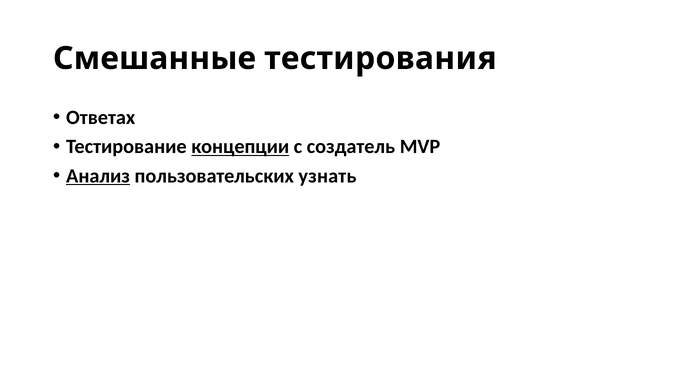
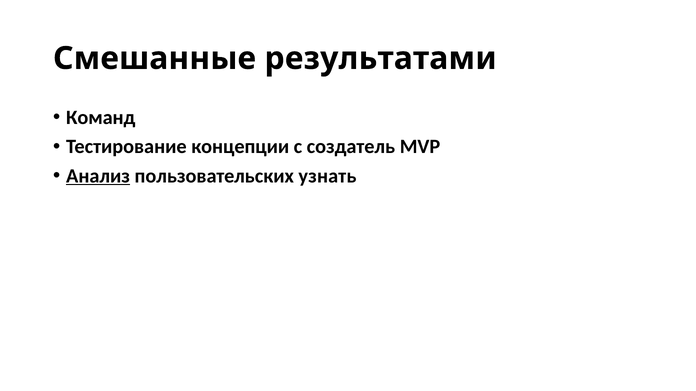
тестирования: тестирования -> результатами (381, 58)
Ответах: Ответах -> Команд (101, 118)
концепции underline: present -> none (240, 147)
